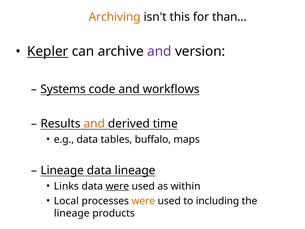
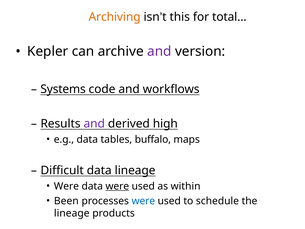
than: than -> total (229, 17)
Kepler underline: present -> none (48, 51)
and colour: orange -> purple (94, 124)
time: time -> high (165, 124)
Lineage: Lineage -> Difficult (62, 170)
Links: Links -> Were (66, 186)
Local: Local -> Been (66, 201)
were colour: orange -> blue (143, 201)
including: including -> schedule (217, 201)
